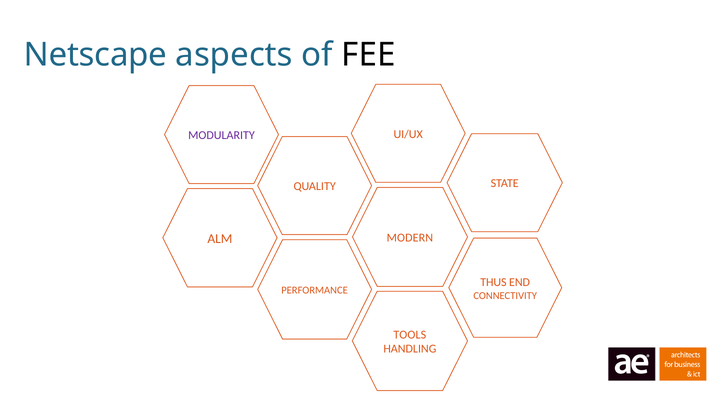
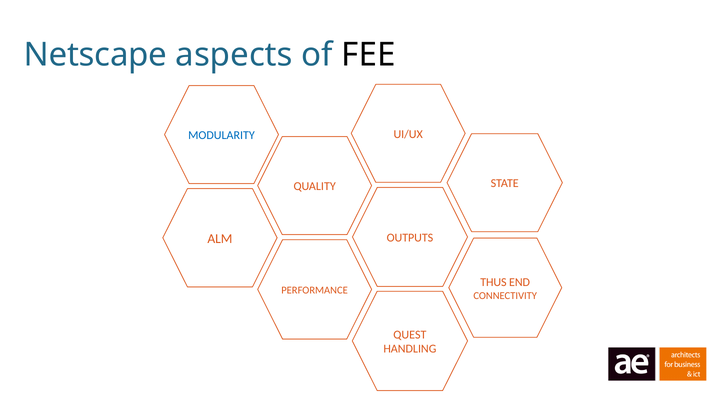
MODULARITY colour: purple -> blue (221, 136)
MODERN: MODERN -> OUTPUTS (410, 238)
TOOLS: TOOLS -> QUEST (410, 335)
